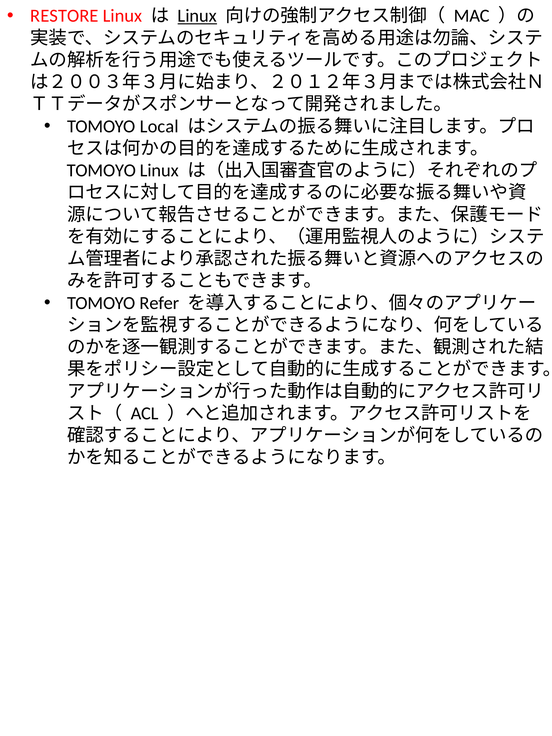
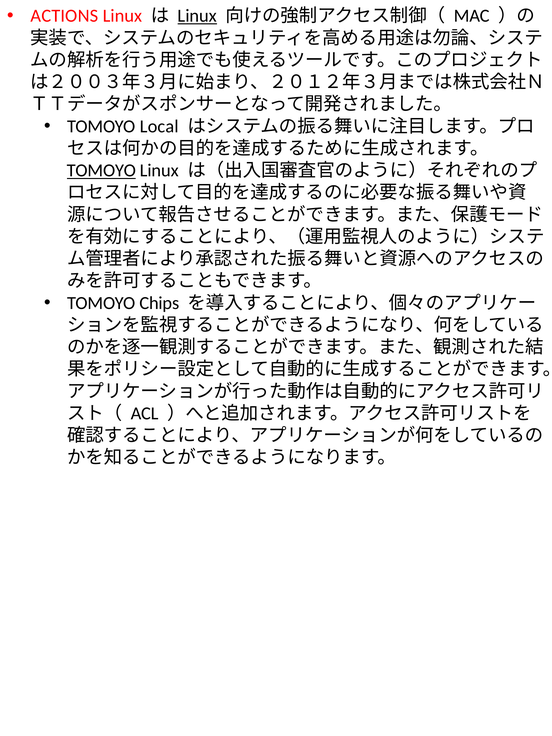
RESTORE: RESTORE -> ACTIONS (64, 16)
TOMOYO underline: none -> present (101, 170)
Refer: Refer -> Chips (159, 303)
